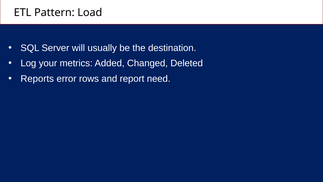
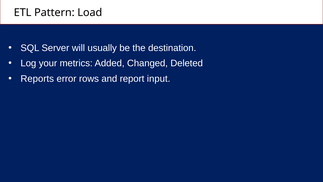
need: need -> input (159, 79)
